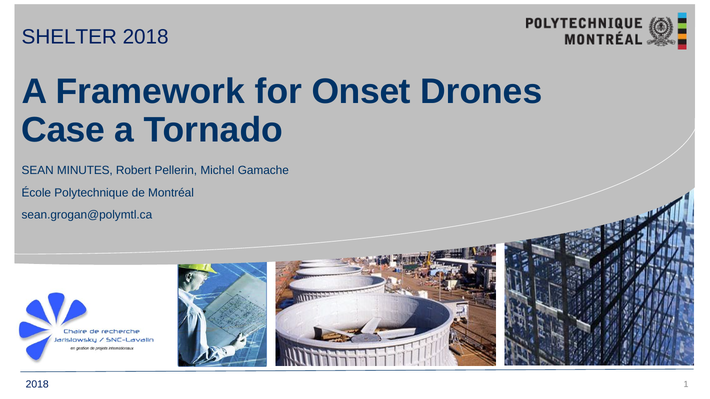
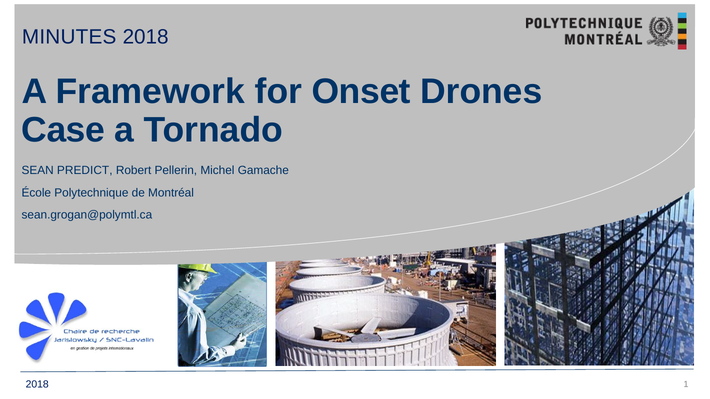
SHELTER: SHELTER -> MINUTES (69, 37)
MINUTES: MINUTES -> PREDICT (85, 171)
